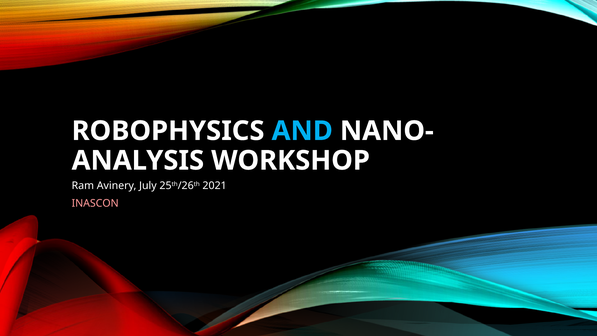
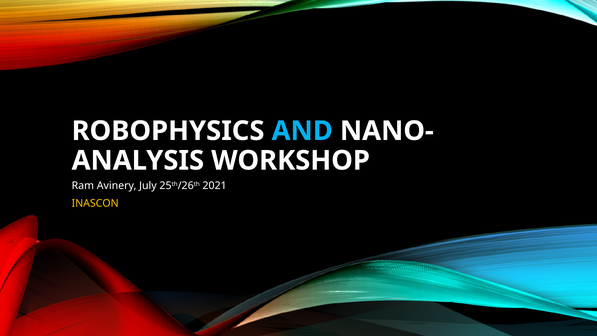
INASCON colour: pink -> yellow (95, 203)
